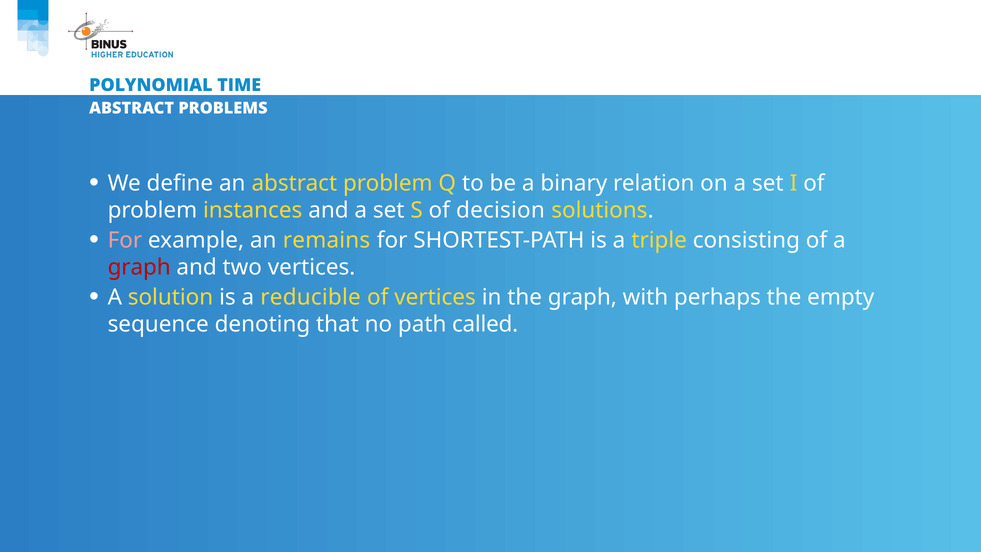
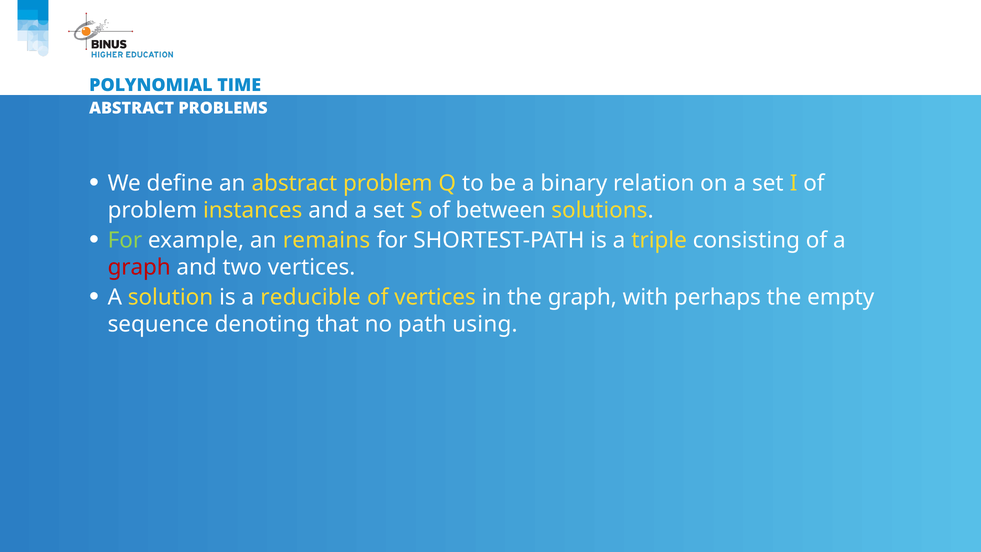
decision: decision -> between (501, 210)
For colour: pink -> light green (125, 240)
called: called -> using (485, 324)
